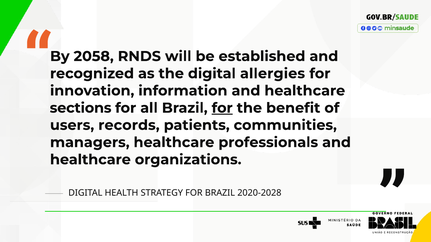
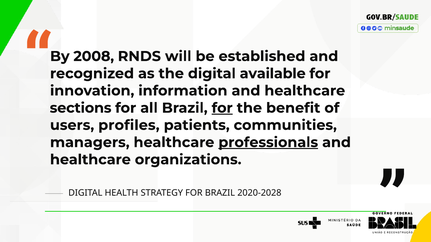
2058: 2058 -> 2008 (94, 56)
allergies: allergies -> available (273, 74)
records: records -> profiles (129, 125)
professionals underline: none -> present (268, 143)
